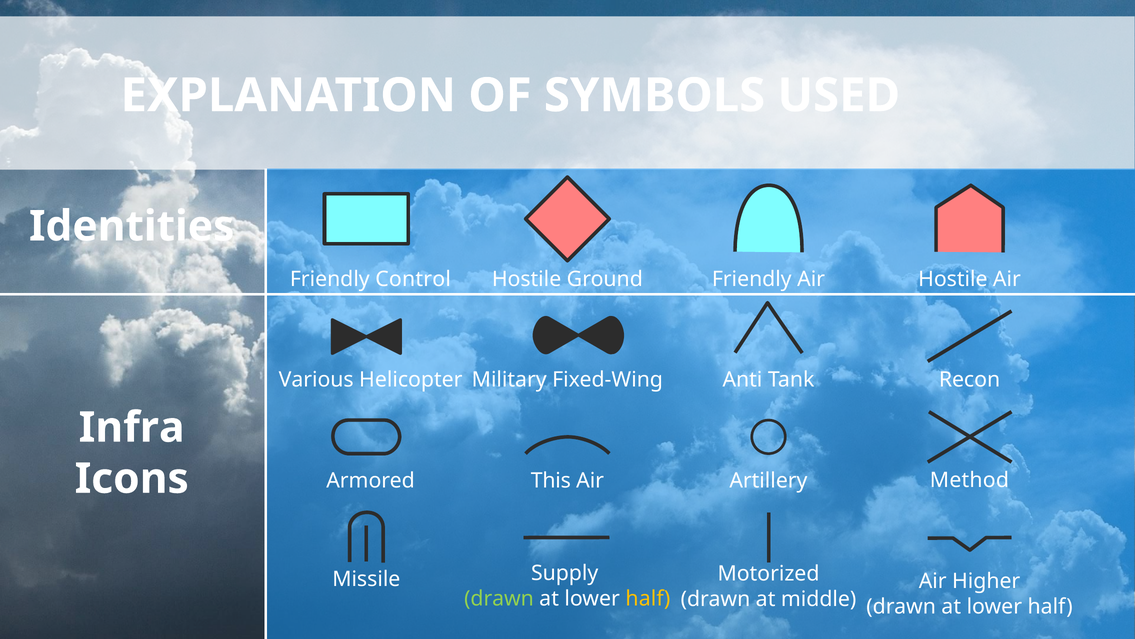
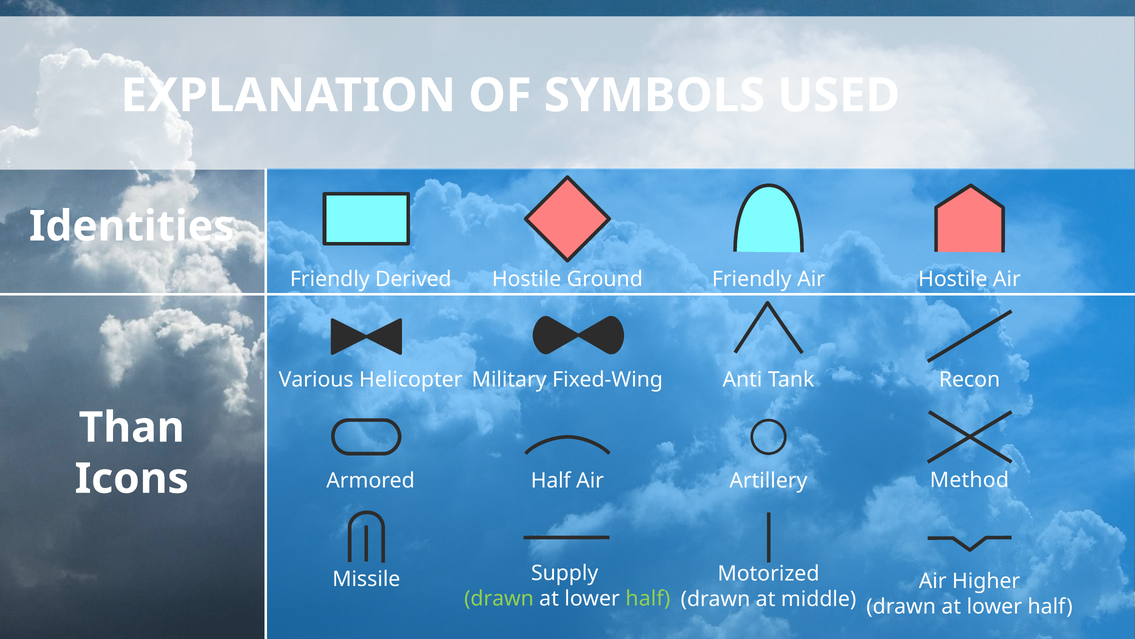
Control: Control -> Derived (413, 279)
Infra: Infra -> Than (132, 427)
Armored This: This -> Half (551, 480)
half colour: yellow -> light green (648, 598)
